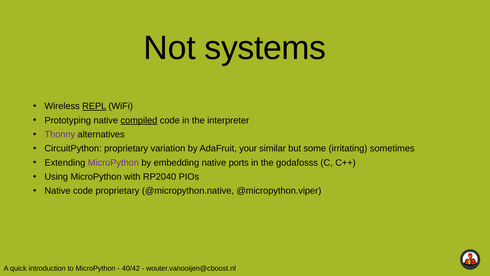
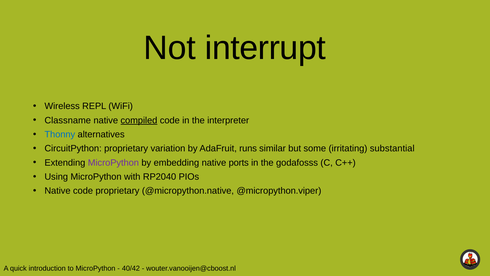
systems: systems -> interrupt (265, 48)
REPL underline: present -> none (94, 106)
Prototyping: Prototyping -> Classname (68, 120)
Thonny colour: purple -> blue (60, 134)
your: your -> runs (248, 148)
sometimes: sometimes -> substantial (392, 148)
